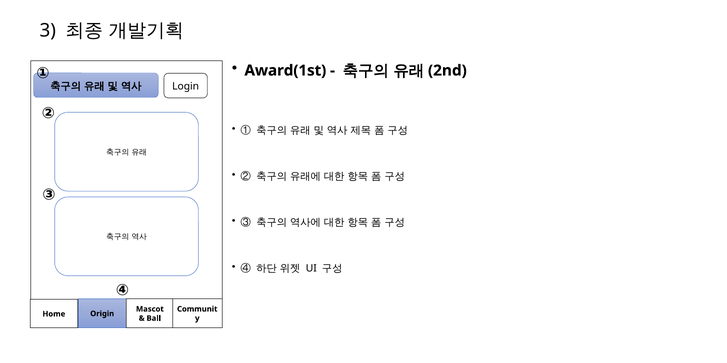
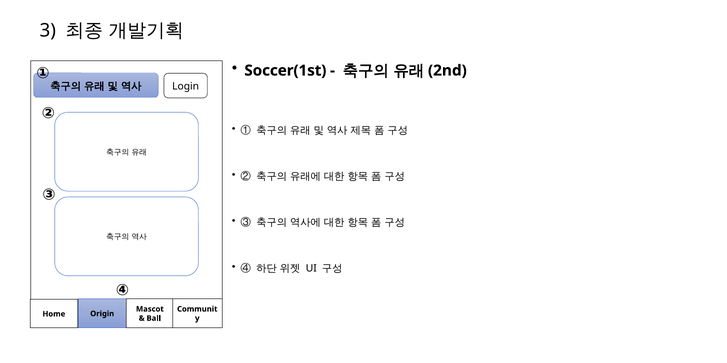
Award(1st: Award(1st -> Soccer(1st (285, 71)
